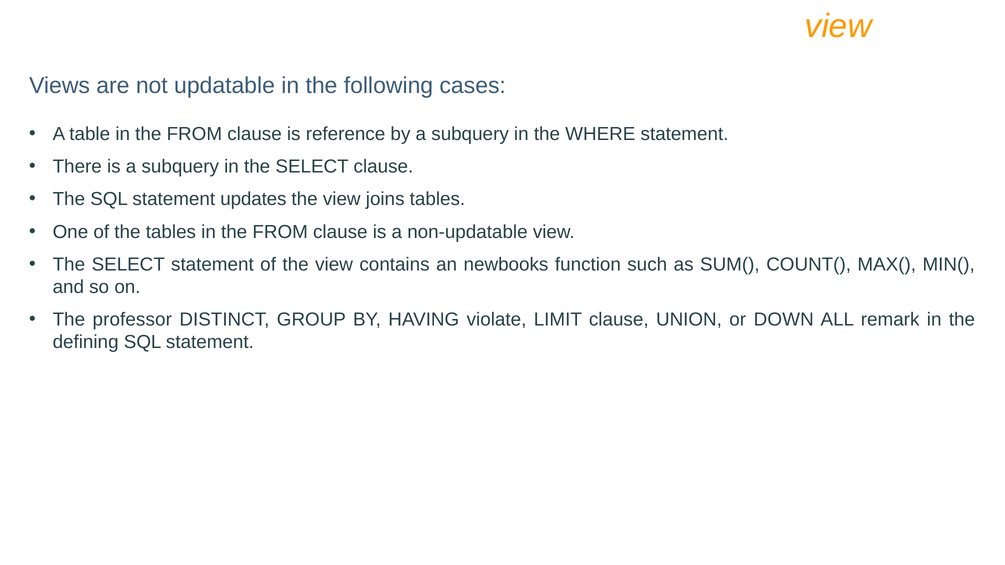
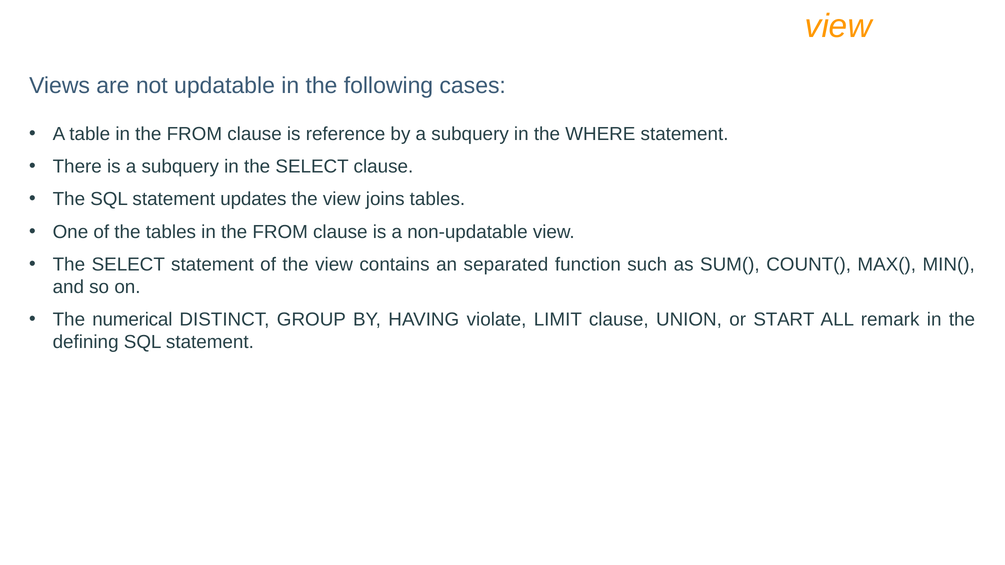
newbooks: newbooks -> separated (506, 265)
professor: professor -> numerical (132, 320)
DOWN: DOWN -> START (784, 320)
